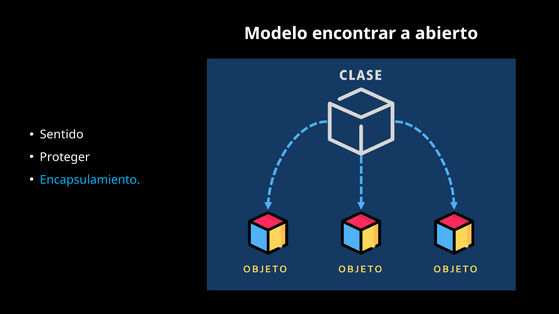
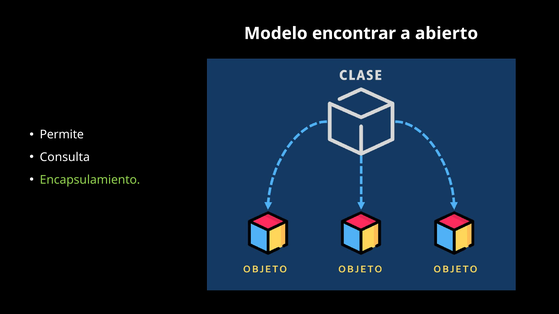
Sentido: Sentido -> Permite (62, 135)
Proteger: Proteger -> Consulta (65, 158)
Encapsulamiento colour: light blue -> light green (90, 180)
